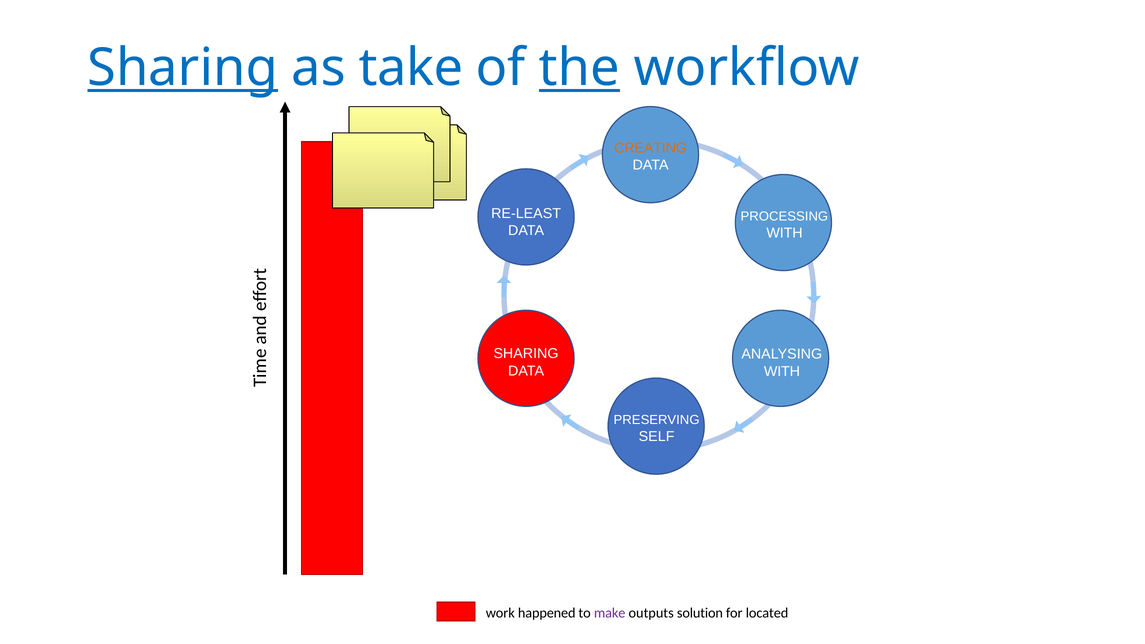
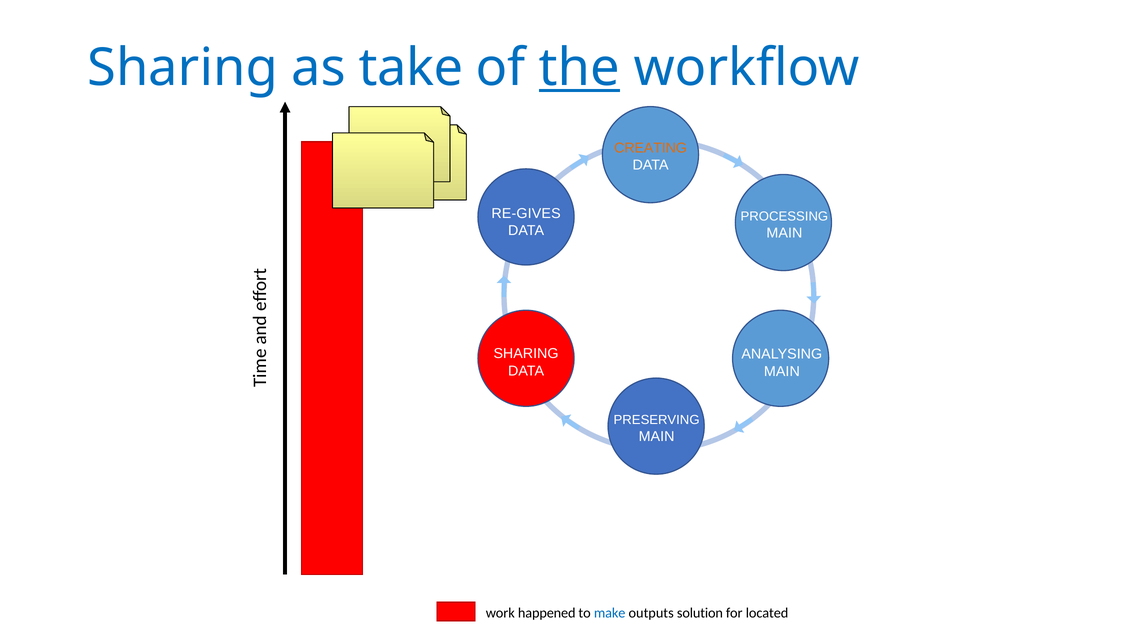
Sharing underline: present -> none (183, 68)
RE-LEAST: RE-LEAST -> RE-GIVES (526, 214)
WITH: WITH -> MAIN (784, 233)
WITH: WITH -> MAIN (782, 372)
SELF: SELF -> MAIN (657, 437)
make colour: purple -> blue (610, 613)
